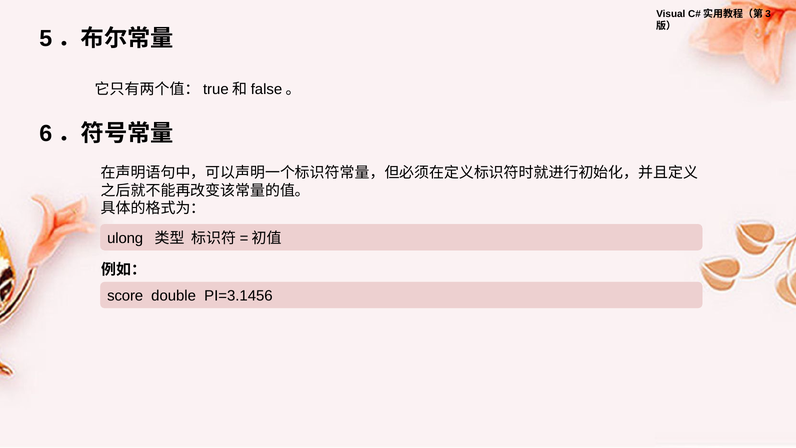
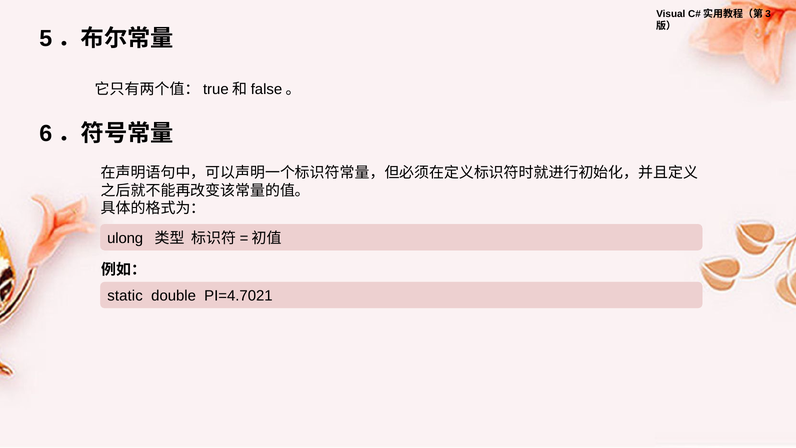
score: score -> static (125, 296)
PI=3.1456: PI=3.1456 -> PI=4.7021 (238, 296)
